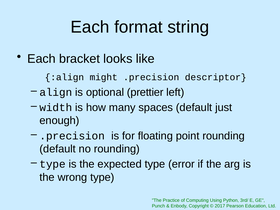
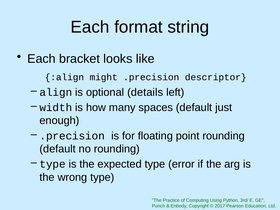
prettier: prettier -> details (145, 92)
